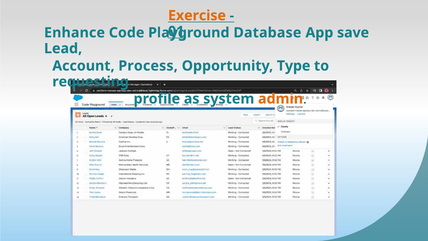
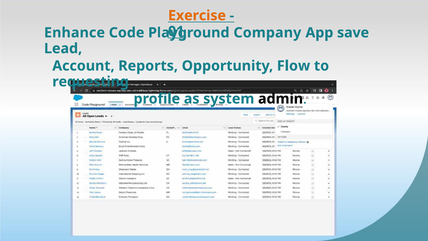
Database: Database -> Company (267, 33)
Process: Process -> Reports (148, 66)
Type: Type -> Flow (294, 66)
admin colour: orange -> black (281, 99)
